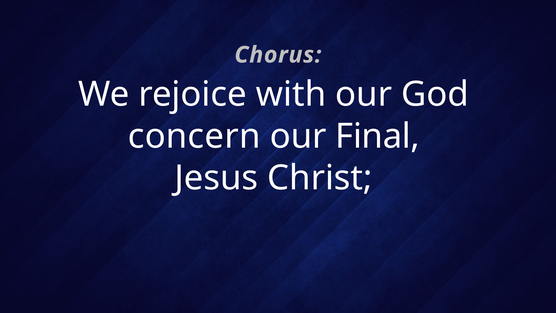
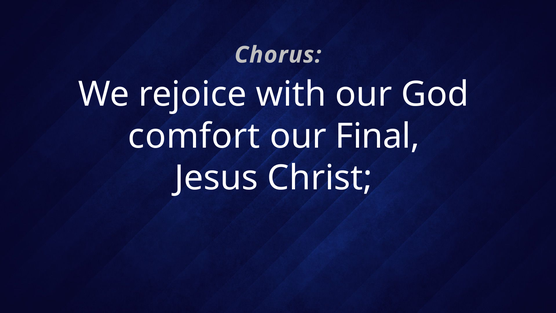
concern: concern -> comfort (194, 136)
